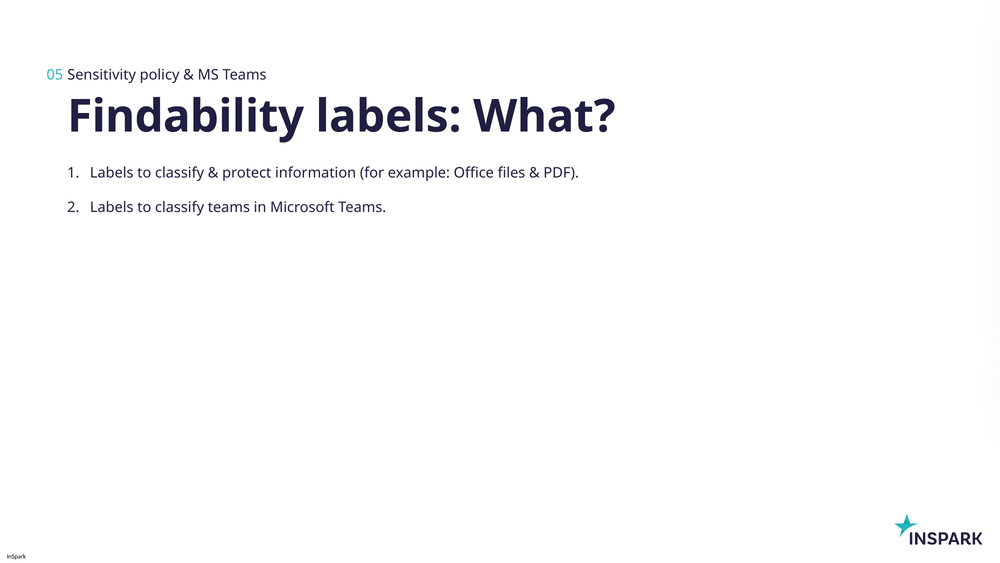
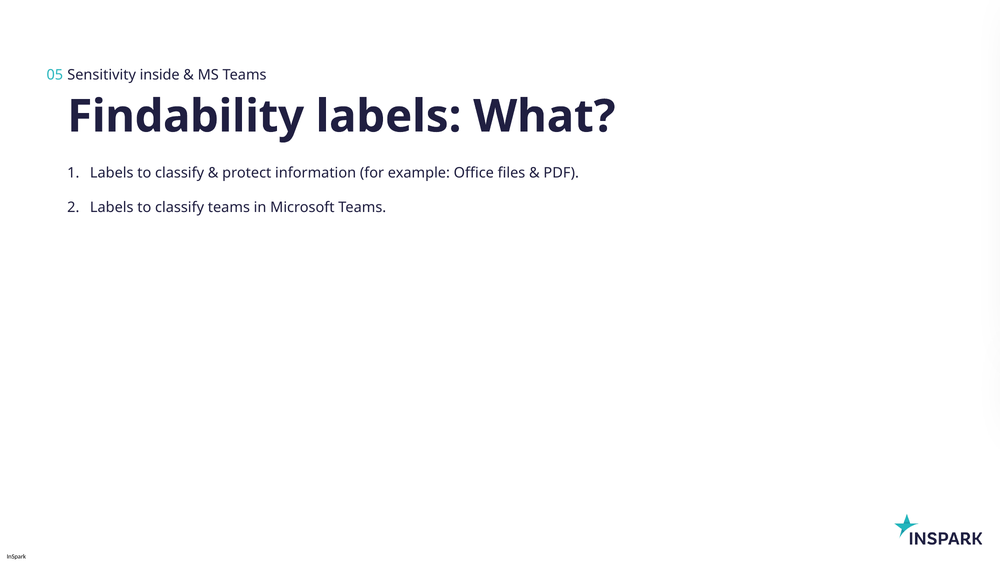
policy: policy -> inside (160, 75)
